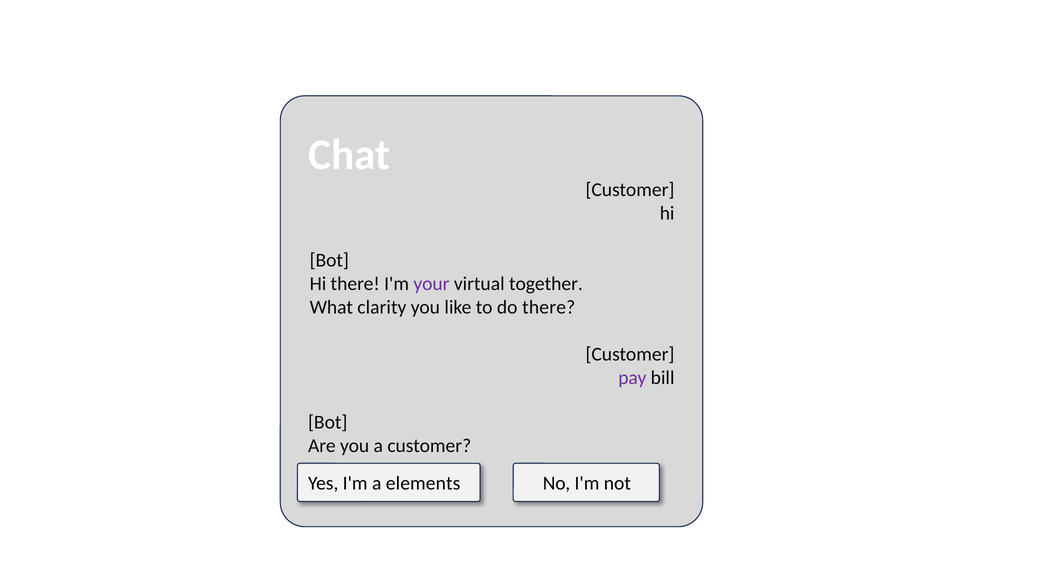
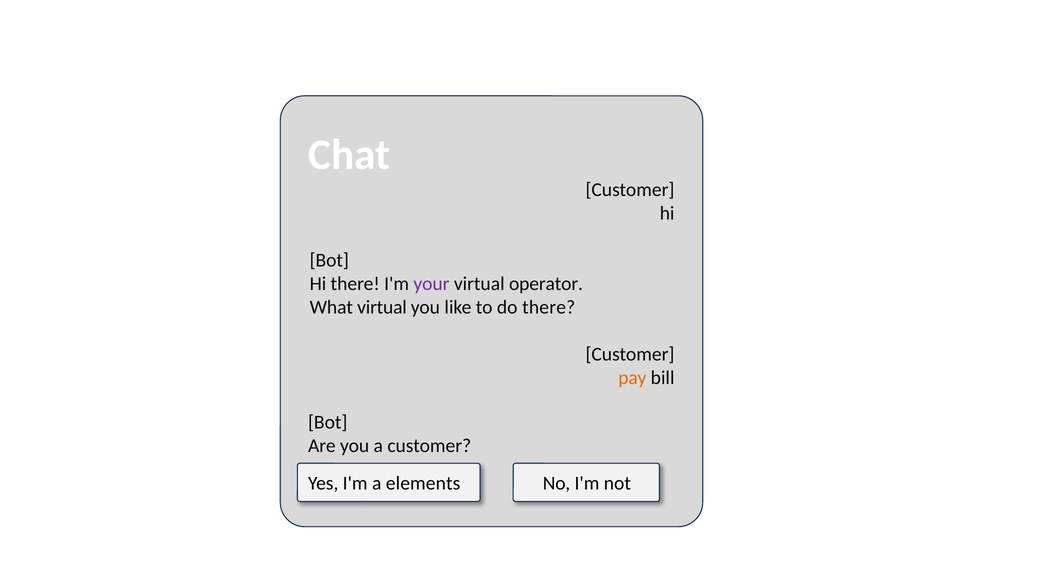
together: together -> operator (546, 283)
What clarity: clarity -> virtual (382, 307)
pay colour: purple -> orange (632, 377)
